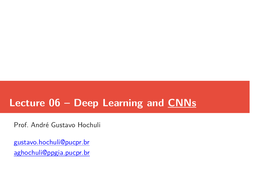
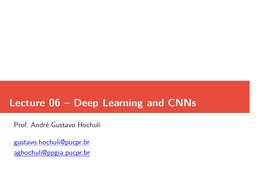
CNNs underline: present -> none (182, 103)
